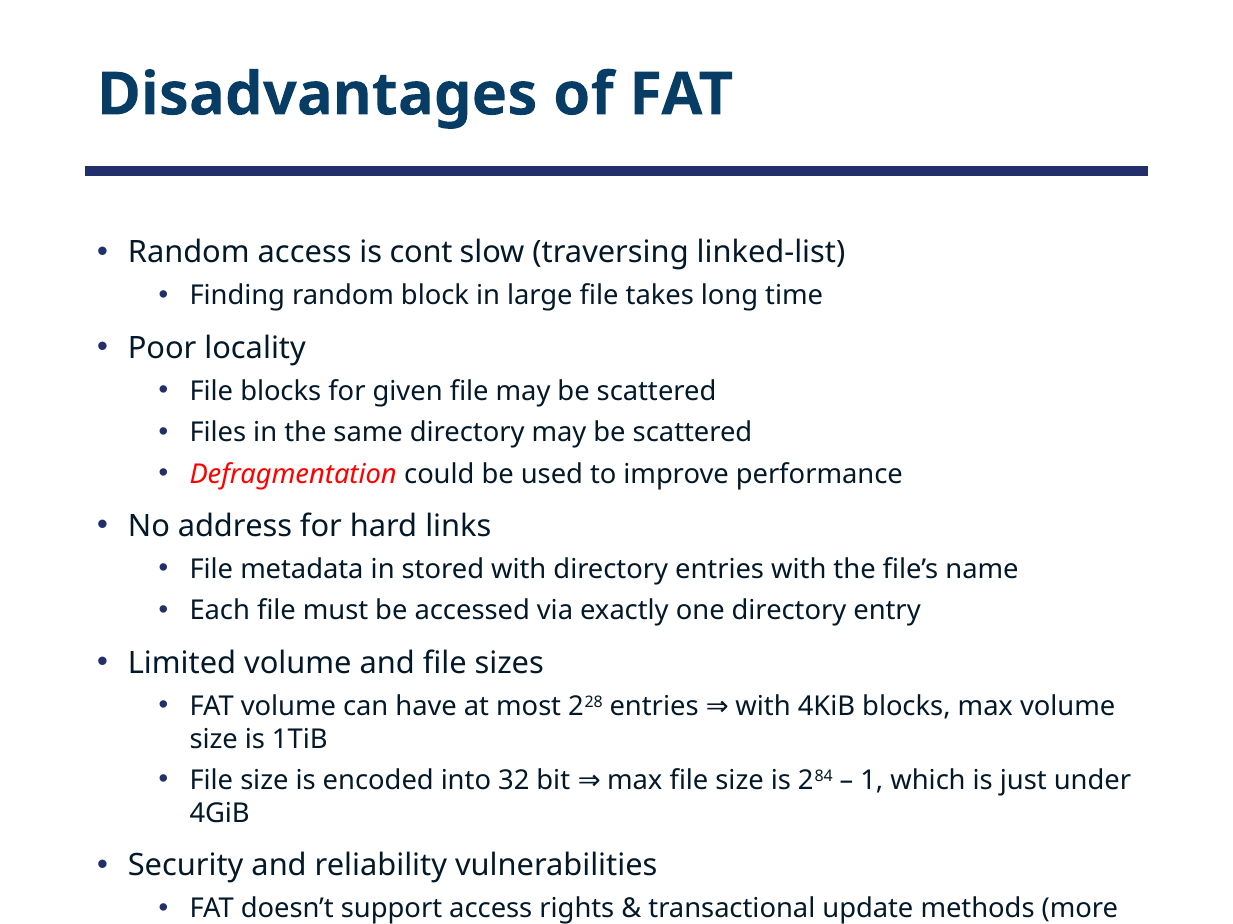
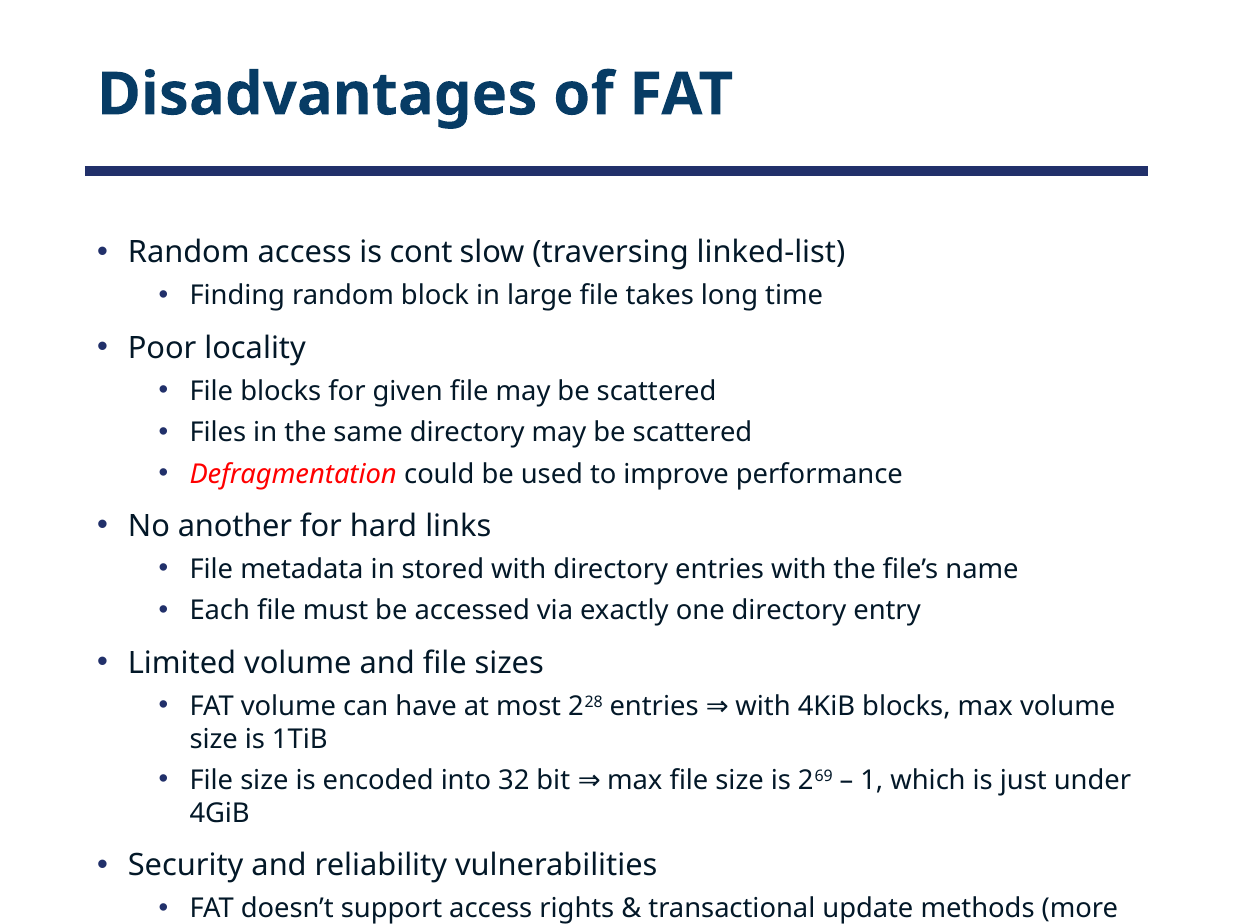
address: address -> another (235, 527)
84: 84 -> 69 (824, 777)
